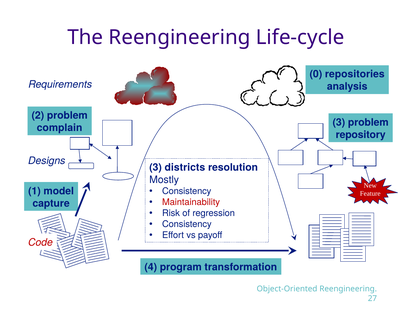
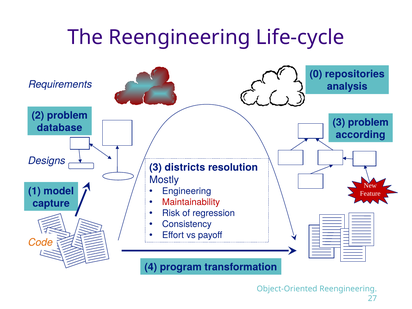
complain: complain -> database (60, 128)
repository: repository -> according (361, 135)
Consistency: Consistency -> Engineering (187, 191)
Code colour: red -> orange (40, 242)
